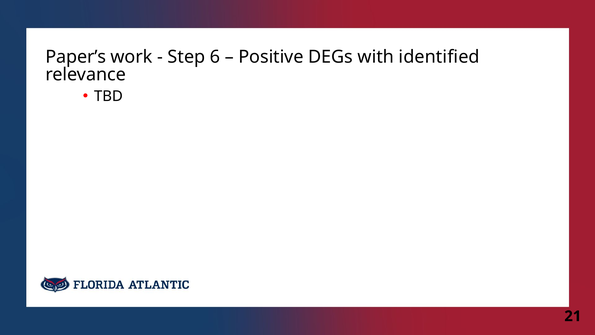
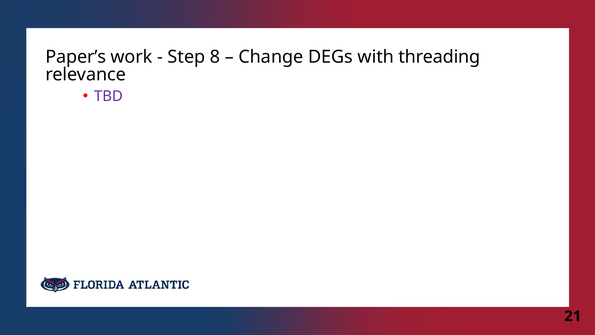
6: 6 -> 8 (215, 57)
Positive: Positive -> Change (271, 57)
identified: identified -> threading (439, 57)
TBD colour: black -> purple (108, 96)
